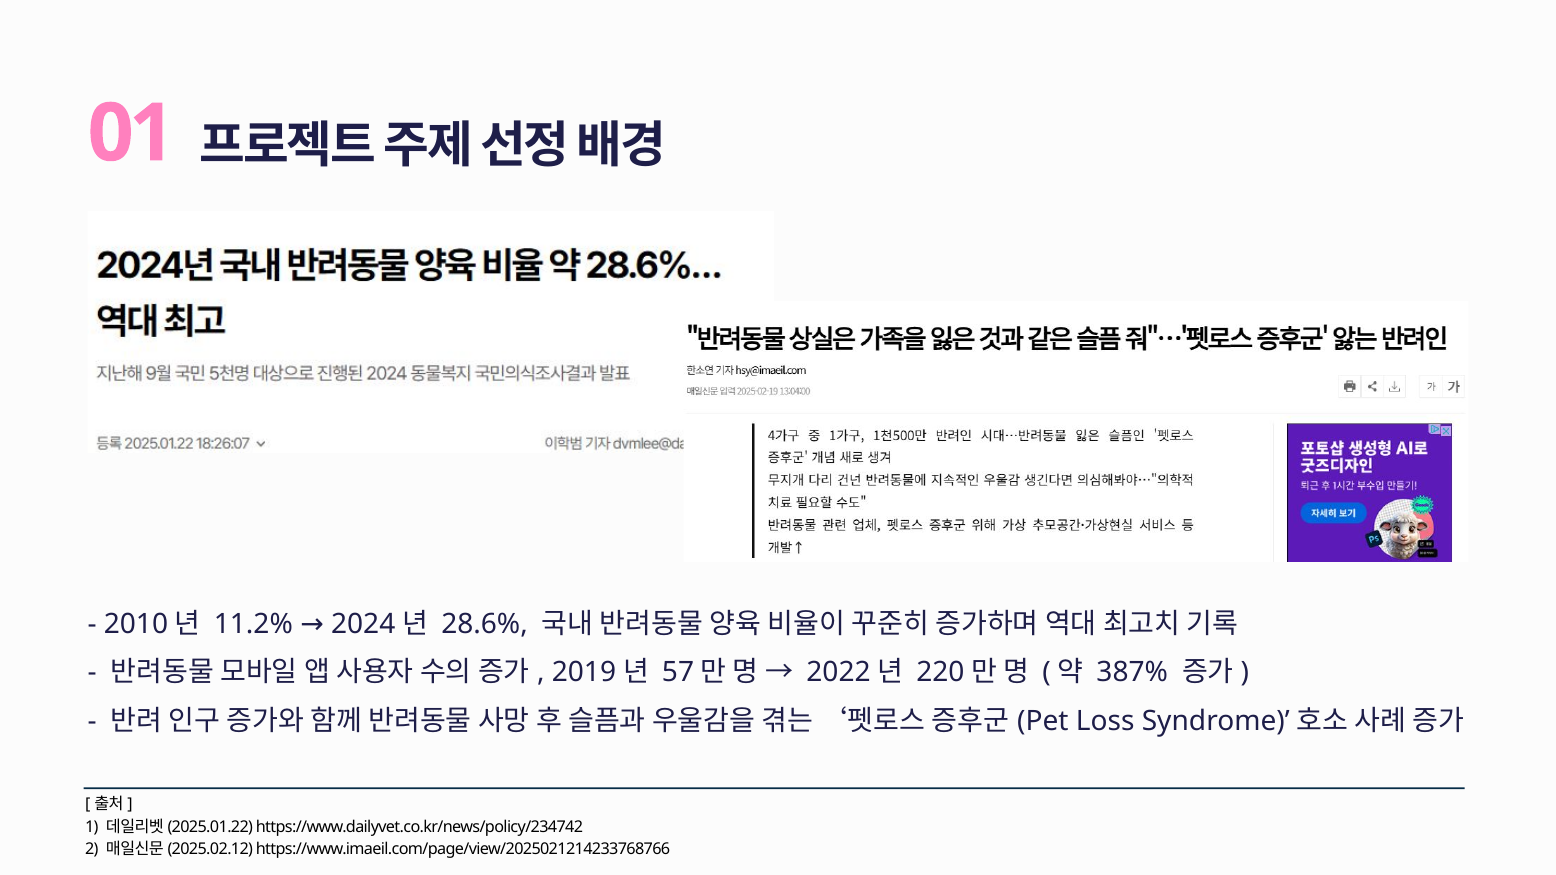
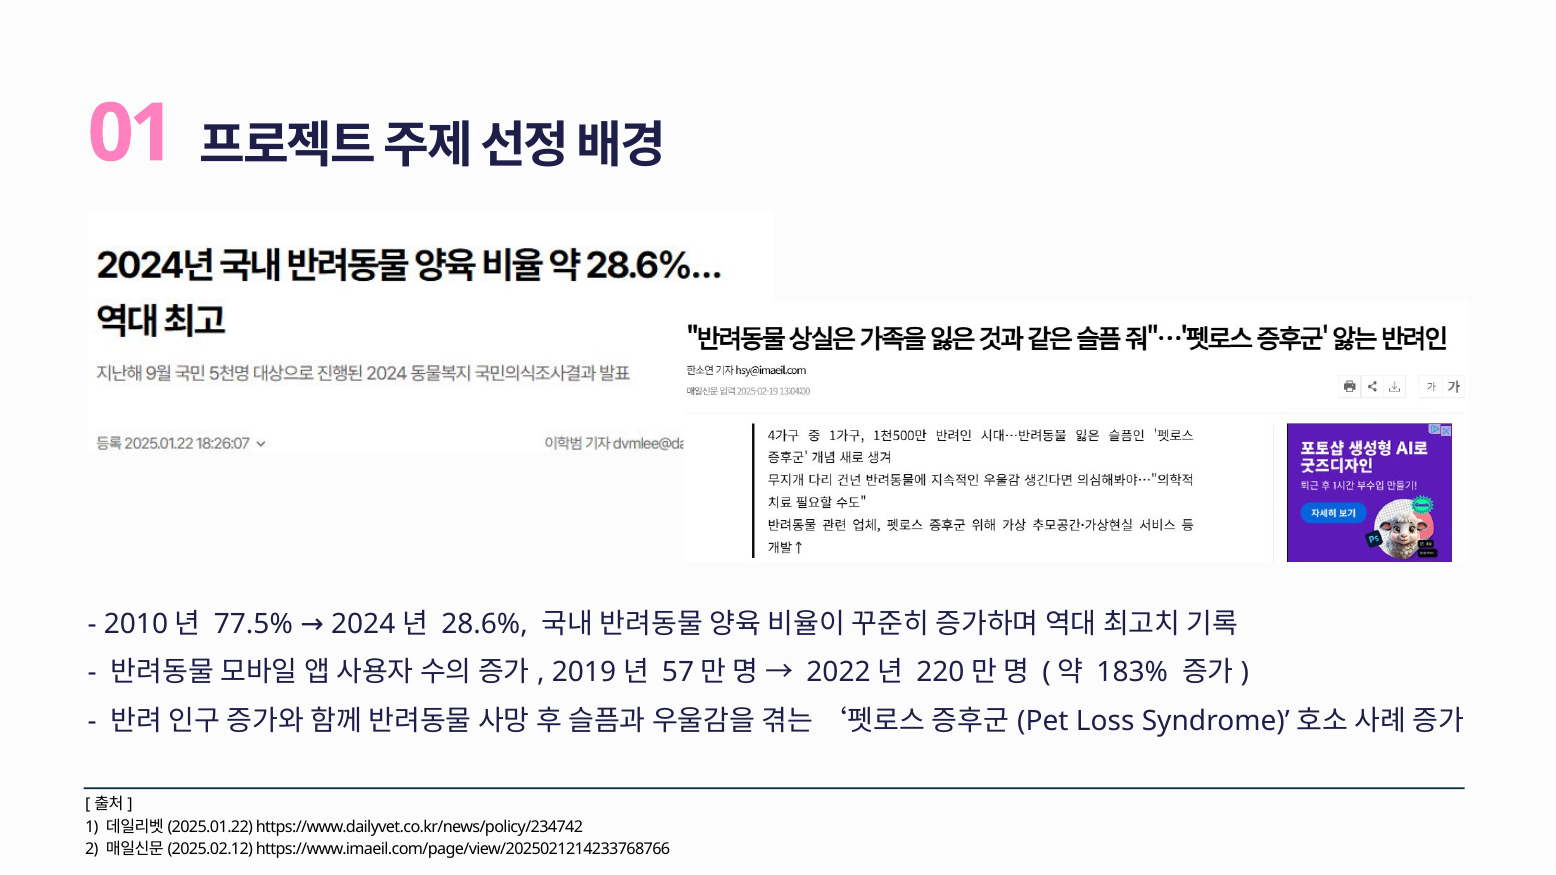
11.2%: 11.2% -> 77.5% (253, 624)
387%: 387% -> 183% (1132, 673)
